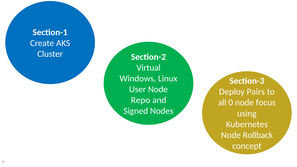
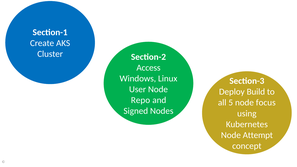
Virtual: Virtual -> Access (149, 68)
Pairs: Pairs -> Build (256, 92)
0: 0 -> 5 (231, 103)
Rollback: Rollback -> Attempt (258, 135)
